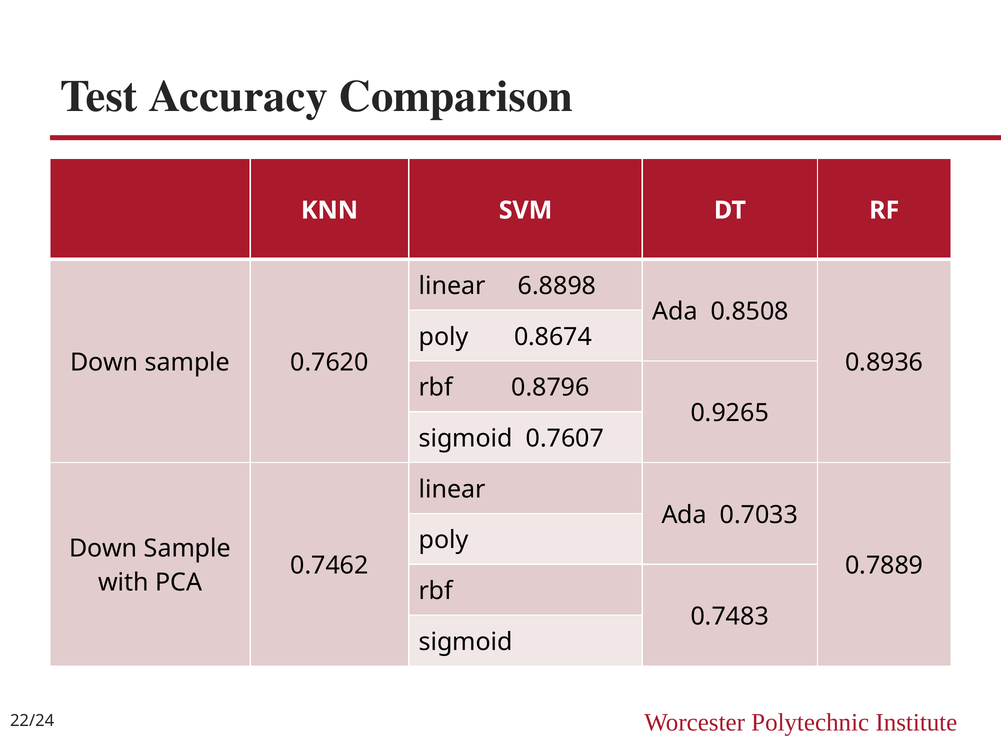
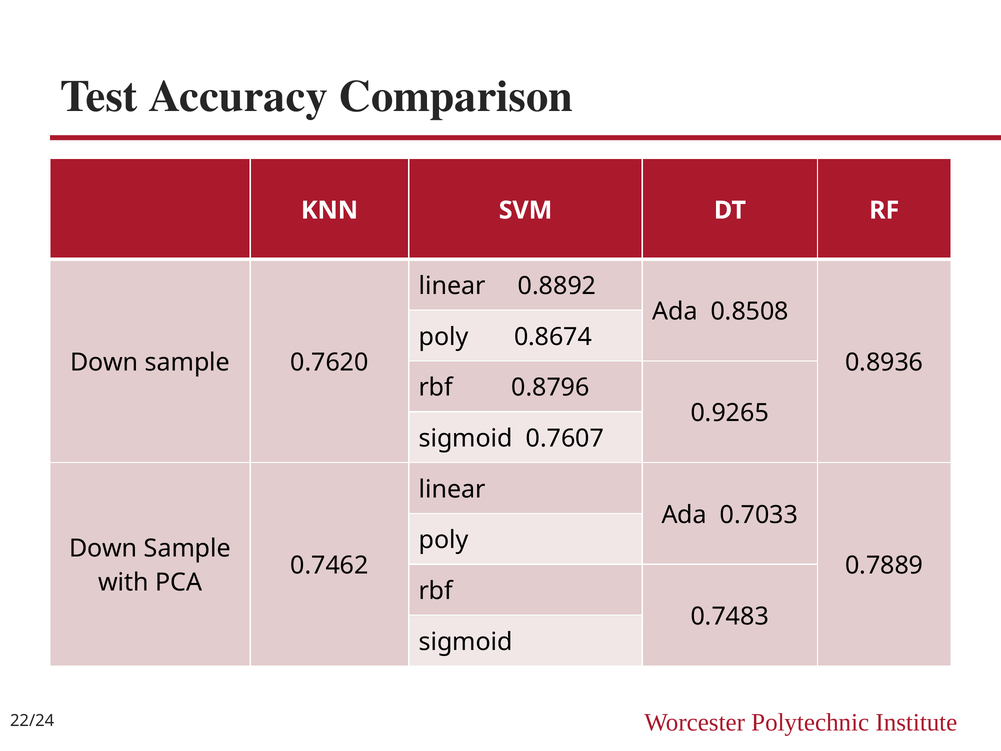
6.8898: 6.8898 -> 0.8892 (557, 286)
